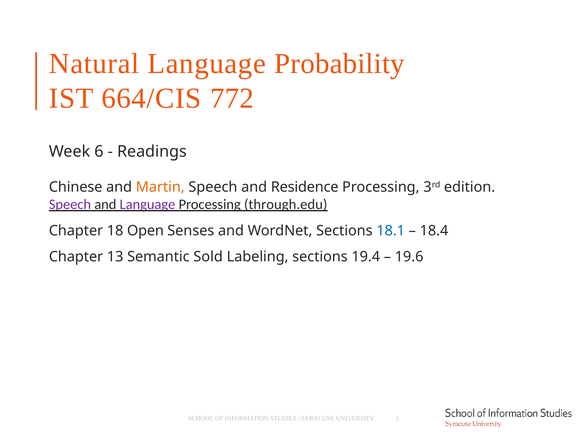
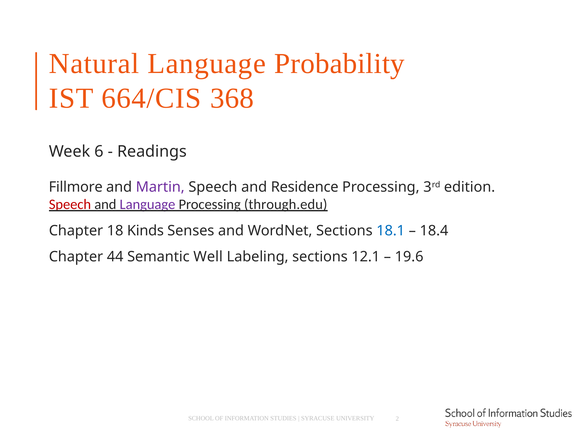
772: 772 -> 368 (232, 98)
Chinese: Chinese -> Fillmore (76, 187)
Martin colour: orange -> purple (160, 187)
Speech colour: purple -> red (70, 204)
Open: Open -> Kinds (145, 230)
13: 13 -> 44 (115, 256)
Sold: Sold -> Well (208, 256)
19.4: 19.4 -> 12.1 (366, 256)
